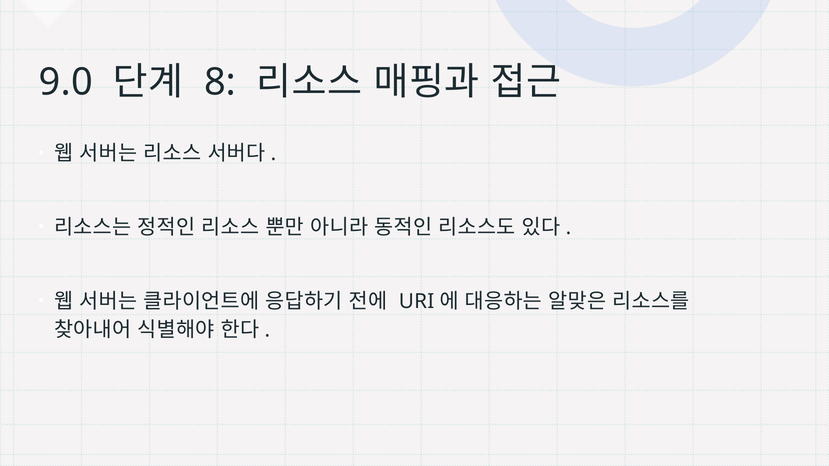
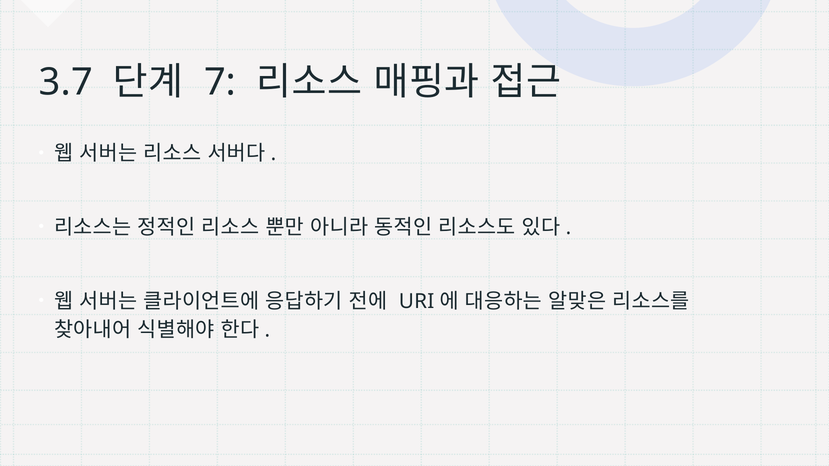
9.0: 9.0 -> 3.7 (66, 83)
8: 8 -> 7 (220, 83)
